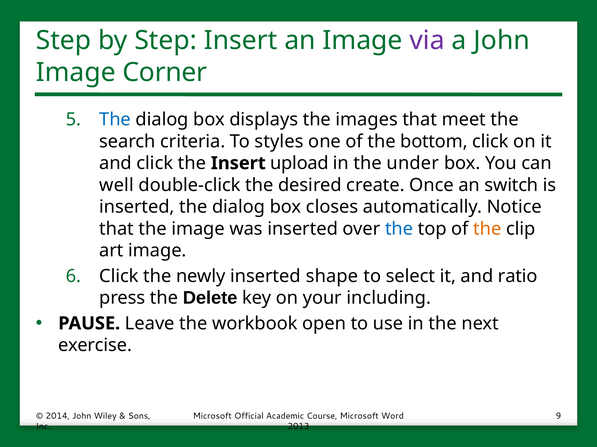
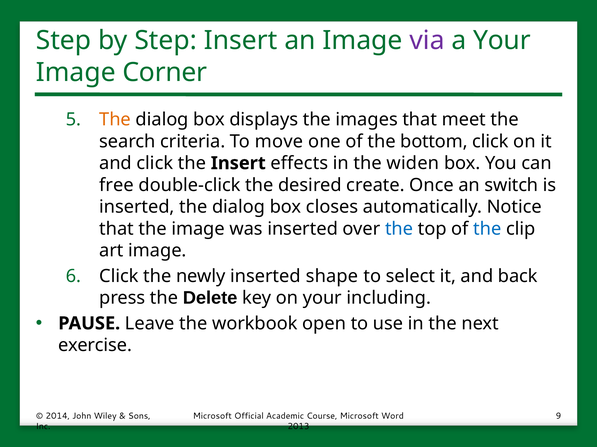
a John: John -> Your (502, 41)
The colour: blue -> orange (115, 120)
styles: styles -> move (279, 142)
upload: upload -> effects (299, 163)
under: under -> widen (413, 163)
well: well -> free (117, 185)
the colour: orange -> blue (487, 229)
ratio: ratio -> back (518, 276)
